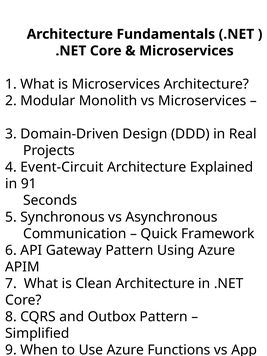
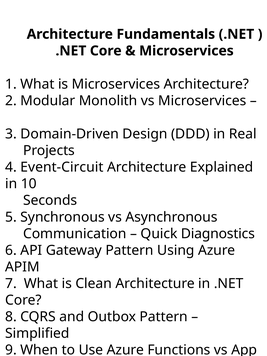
in 91: 91 -> 10 (29, 184)
Framework: Framework -> Diagnostics (218, 234)
